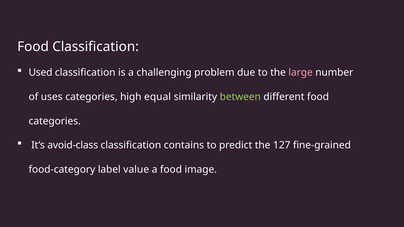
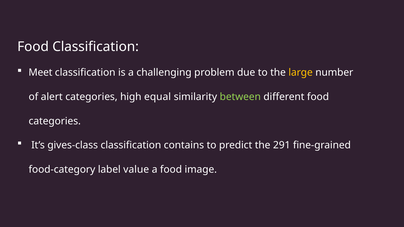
Used: Used -> Meet (41, 73)
large colour: pink -> yellow (301, 73)
uses: uses -> alert (52, 97)
avoid-class: avoid-class -> gives-class (73, 145)
127: 127 -> 291 (282, 145)
